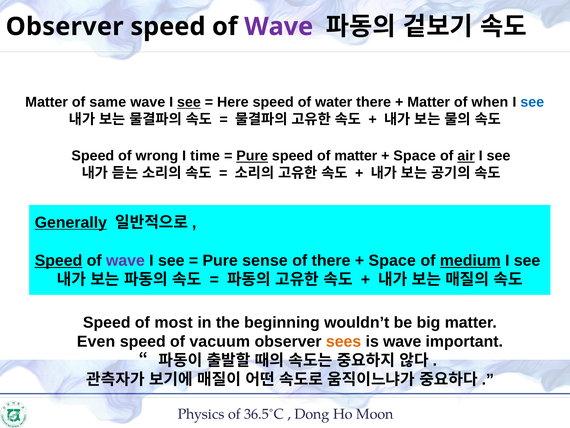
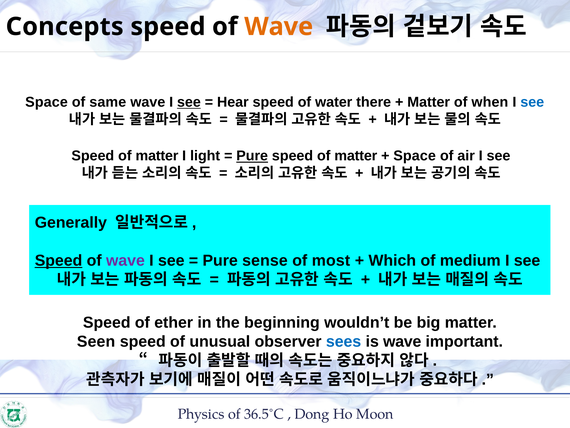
Observer: Observer -> Concepts (65, 27)
Wave colour: purple -> orange (279, 27)
Matter: Matter -> Space (46, 102)
Here: Here -> Hear (233, 102)
wrong: wrong -> matter (157, 156)
time: time -> light (205, 156)
air underline: present -> none (466, 156)
Generally underline: present -> none (71, 222)
of there: there -> most (331, 260)
Space: Space -> Which (392, 260)
medium underline: present -> none (470, 260)
most: most -> ether (174, 322)
Even: Even -> Seen (96, 341)
vacuum: vacuum -> unusual (220, 341)
sees colour: orange -> blue (344, 341)
